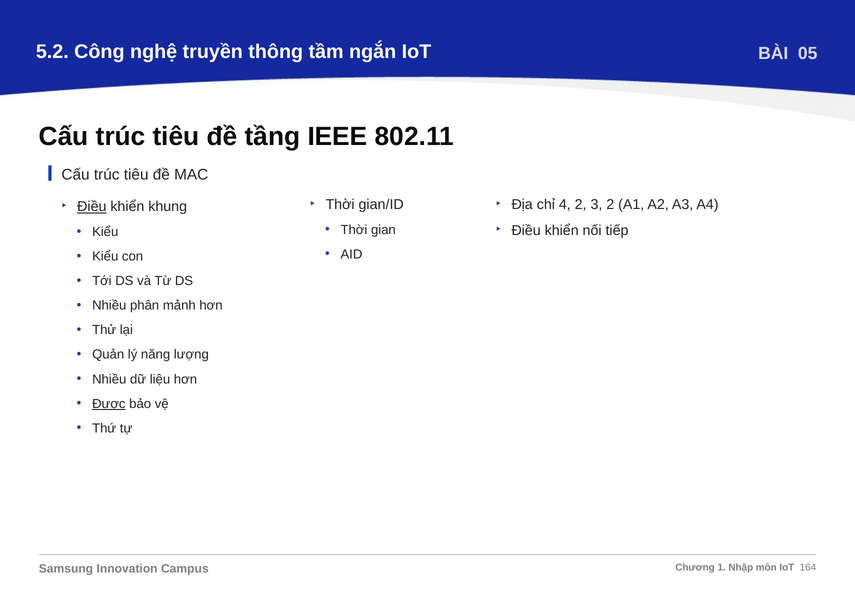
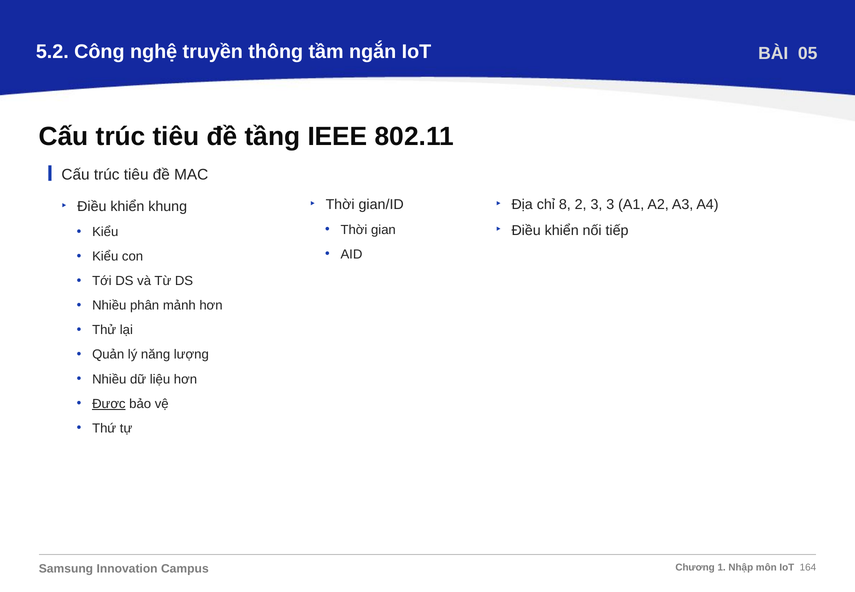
4: 4 -> 8 (565, 205)
3 2: 2 -> 3 (610, 205)
Điều underline: present -> none (92, 207)
